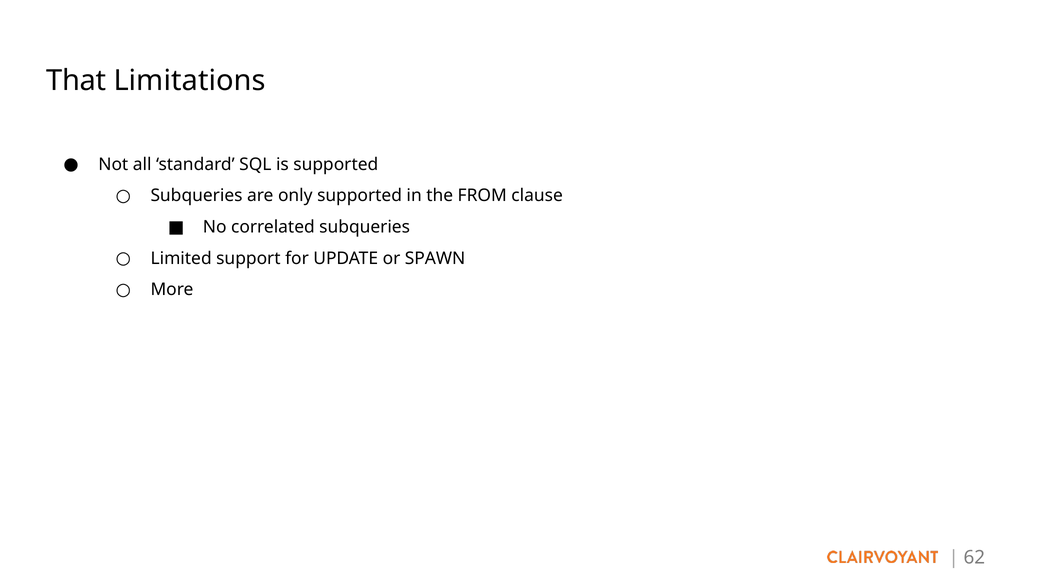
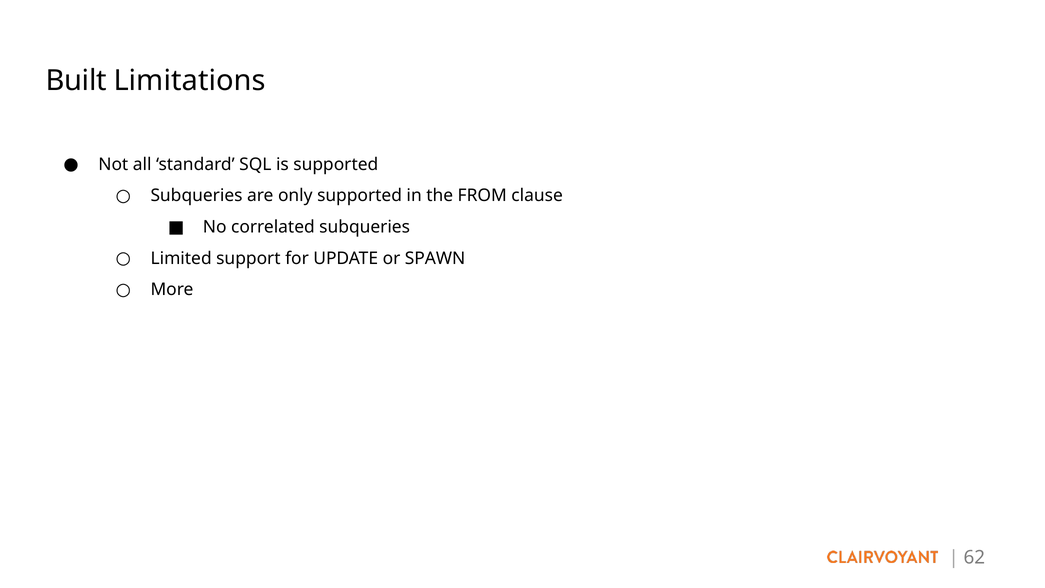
That: That -> Built (76, 81)
